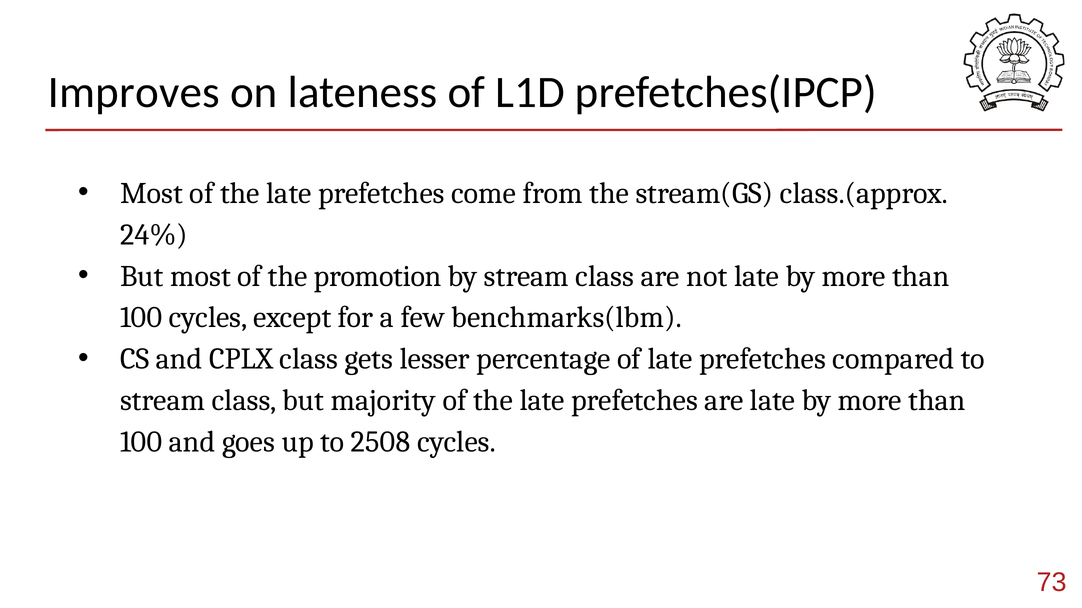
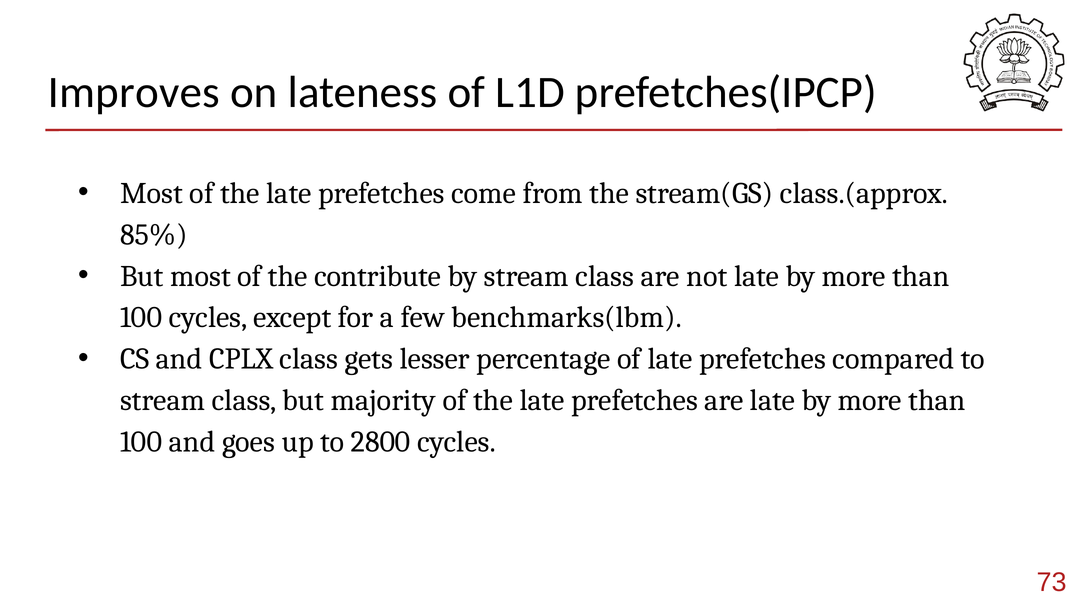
24%: 24% -> 85% (154, 235)
promotion: promotion -> contribute (378, 276)
2508: 2508 -> 2800 (381, 442)
